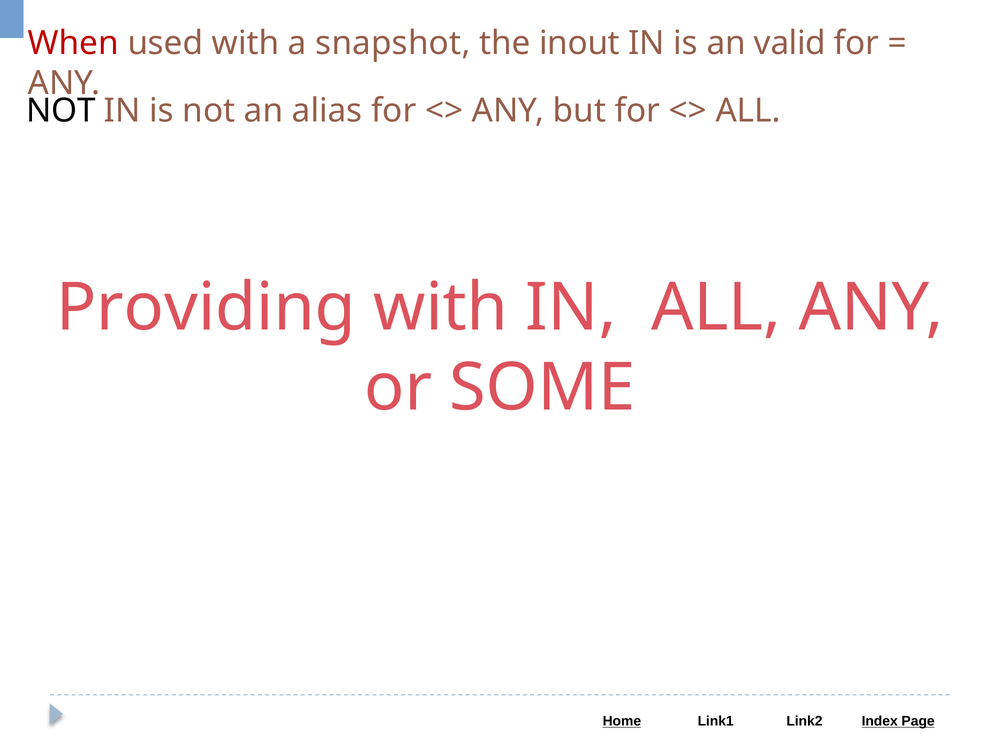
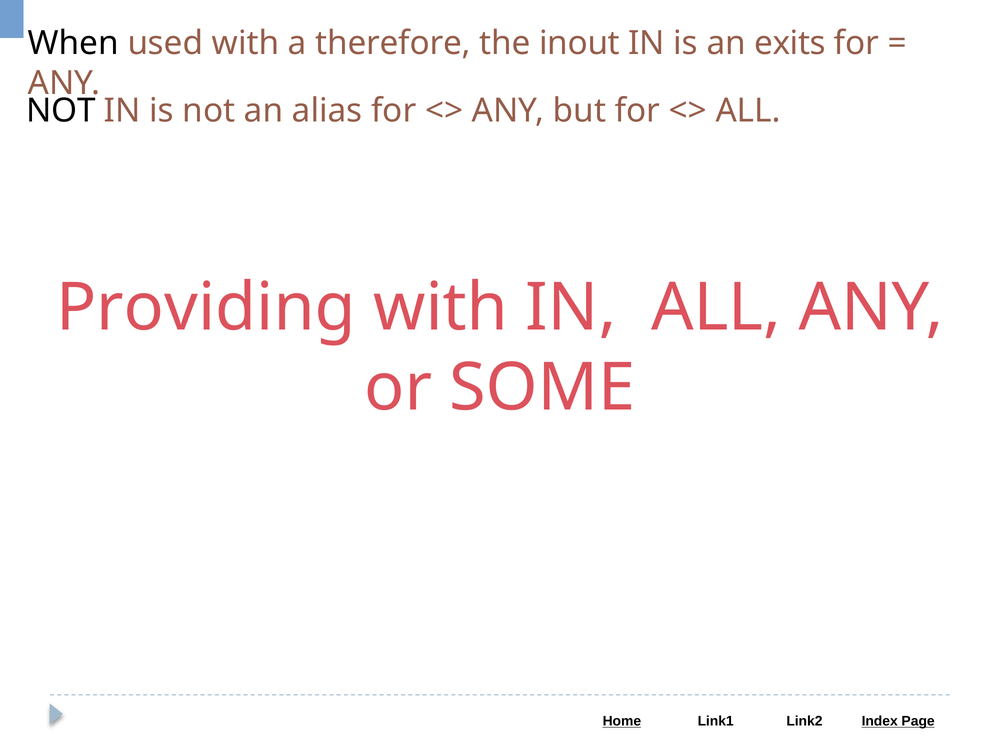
When colour: red -> black (73, 43)
snapshot: snapshot -> therefore (393, 43)
valid: valid -> exits (790, 43)
